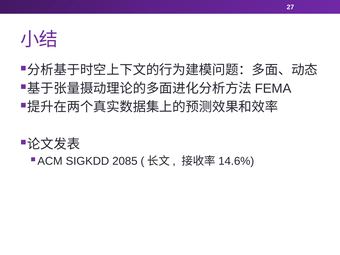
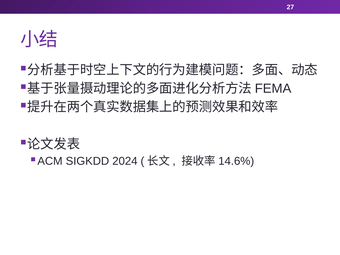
2085: 2085 -> 2024 (125, 161)
